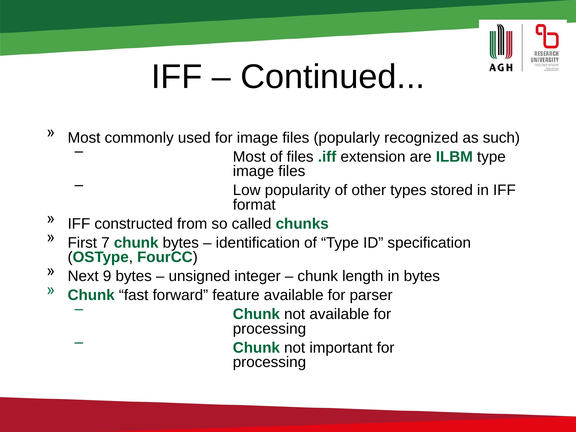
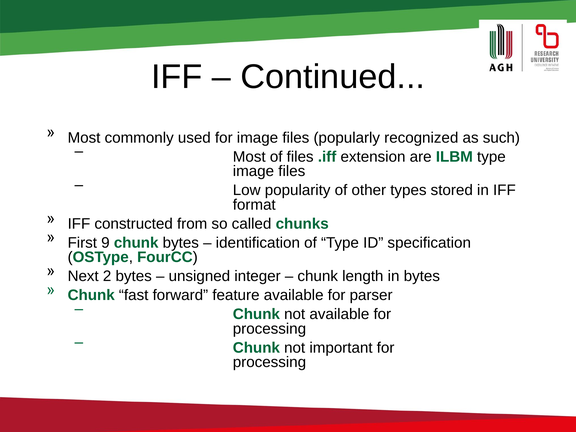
7: 7 -> 9 (105, 243)
9: 9 -> 2 (107, 276)
